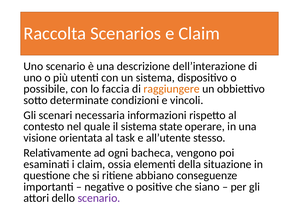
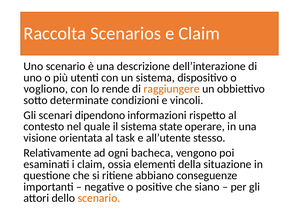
possibile: possibile -> vogliono (46, 89)
faccia: faccia -> rende (116, 89)
necessaria: necessaria -> dipendono (100, 115)
scenario colour: purple -> orange (99, 198)
